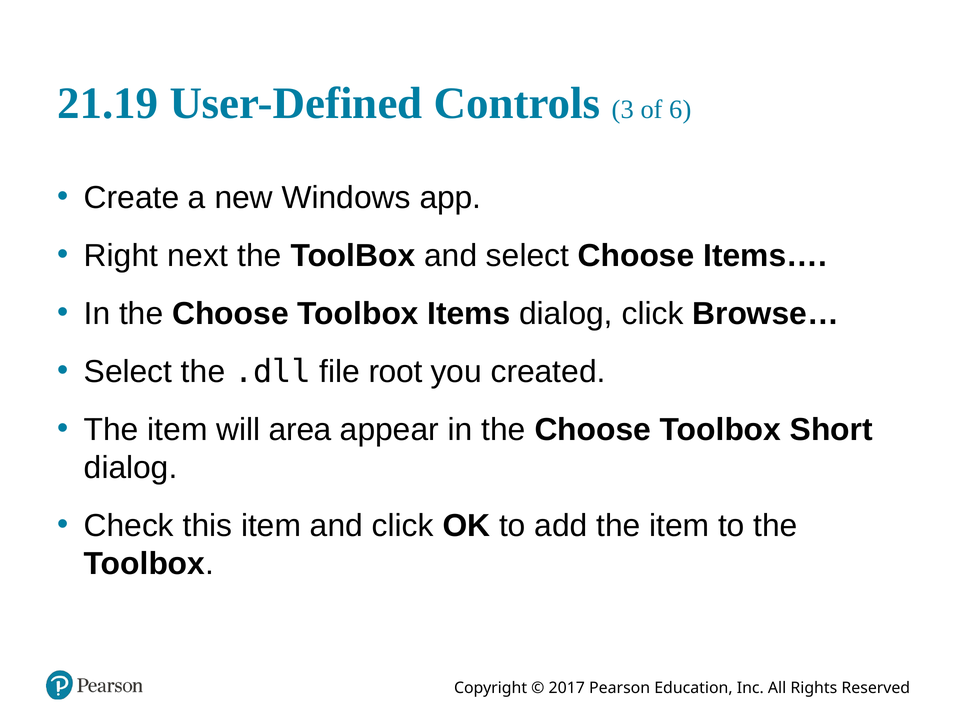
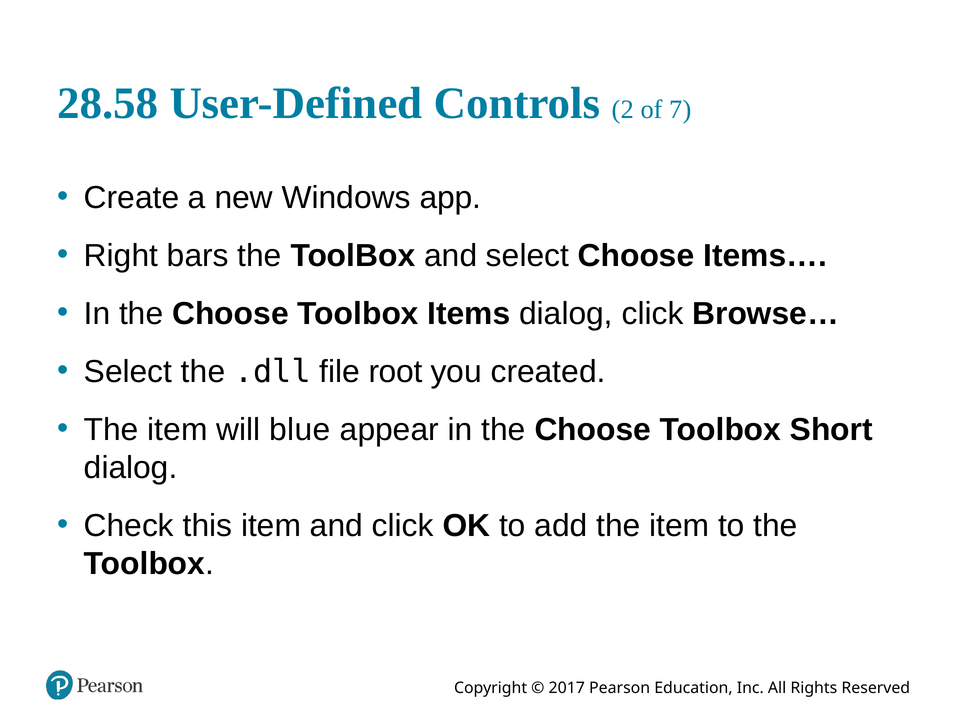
21.19: 21.19 -> 28.58 (108, 103)
3: 3 -> 2 (623, 110)
6: 6 -> 7 (680, 110)
next: next -> bars (198, 256)
area: area -> blue (300, 430)
